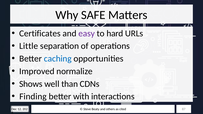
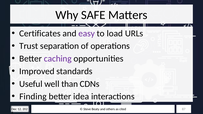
hard: hard -> load (115, 33)
Little: Little -> Trust (29, 46)
caching colour: blue -> purple (58, 59)
normalize: normalize -> standards (74, 71)
Shows: Shows -> Useful (31, 84)
with: with -> idea (81, 97)
